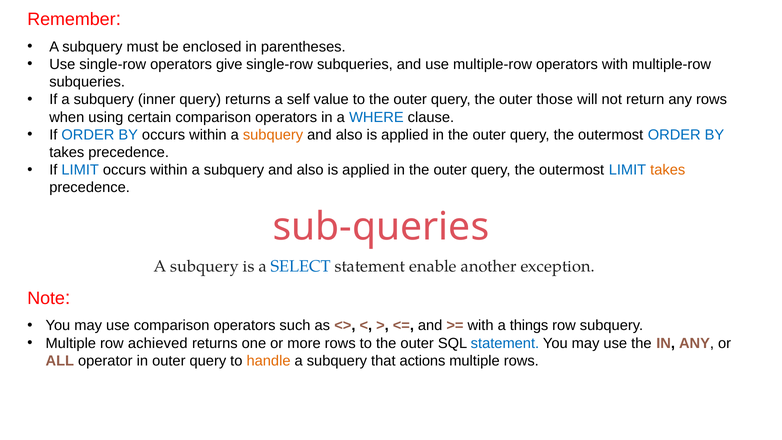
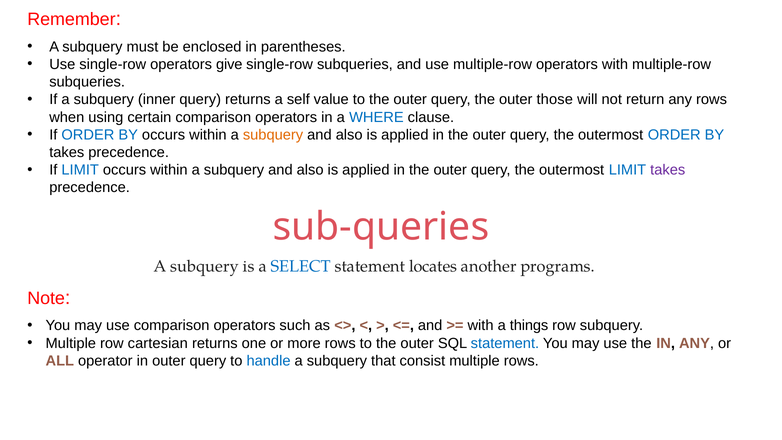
takes colour: orange -> purple (668, 170)
enable: enable -> locates (433, 266)
exception: exception -> programs (558, 266)
achieved: achieved -> cartesian (158, 343)
handle colour: orange -> blue (269, 361)
actions: actions -> consist (422, 361)
